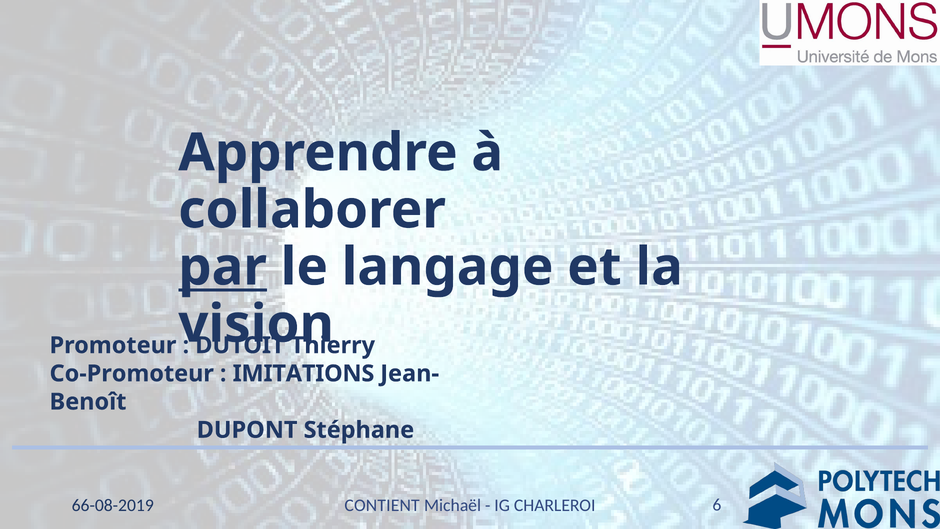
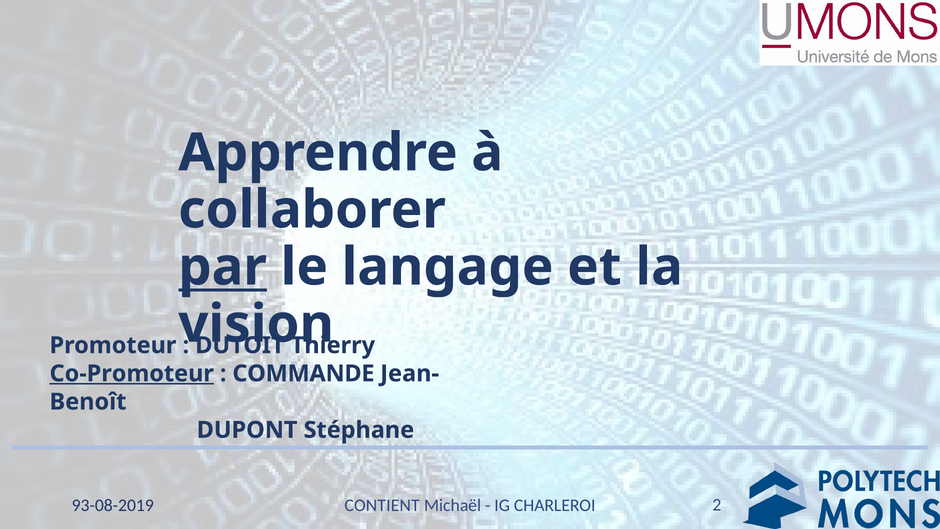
Co-Promoteur underline: none -> present (132, 373)
IMITATIONS: IMITATIONS -> COMMANDE (303, 373)
6: 6 -> 2 (717, 505)
66-08-2019: 66-08-2019 -> 93-08-2019 (113, 505)
